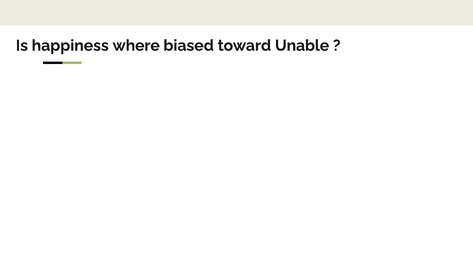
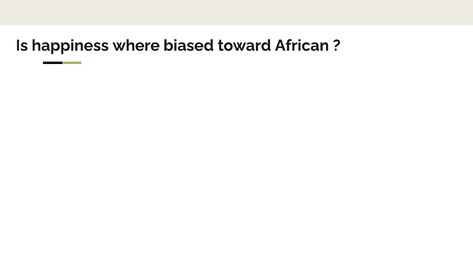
Unable: Unable -> African (302, 46)
